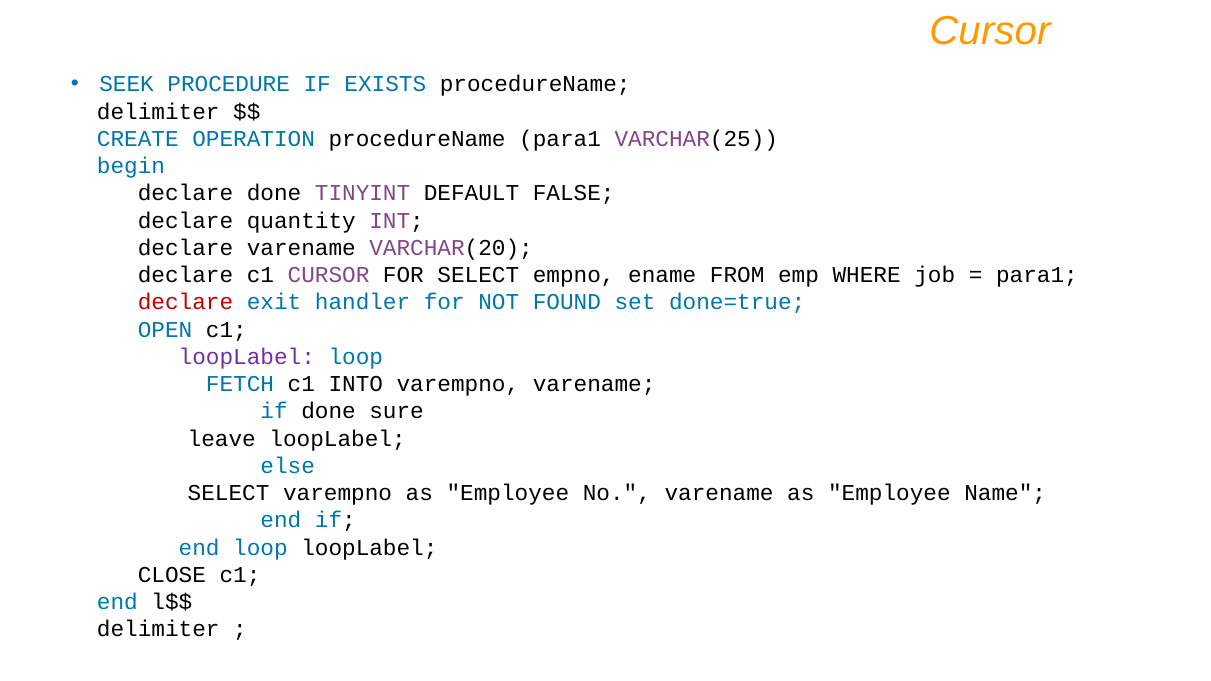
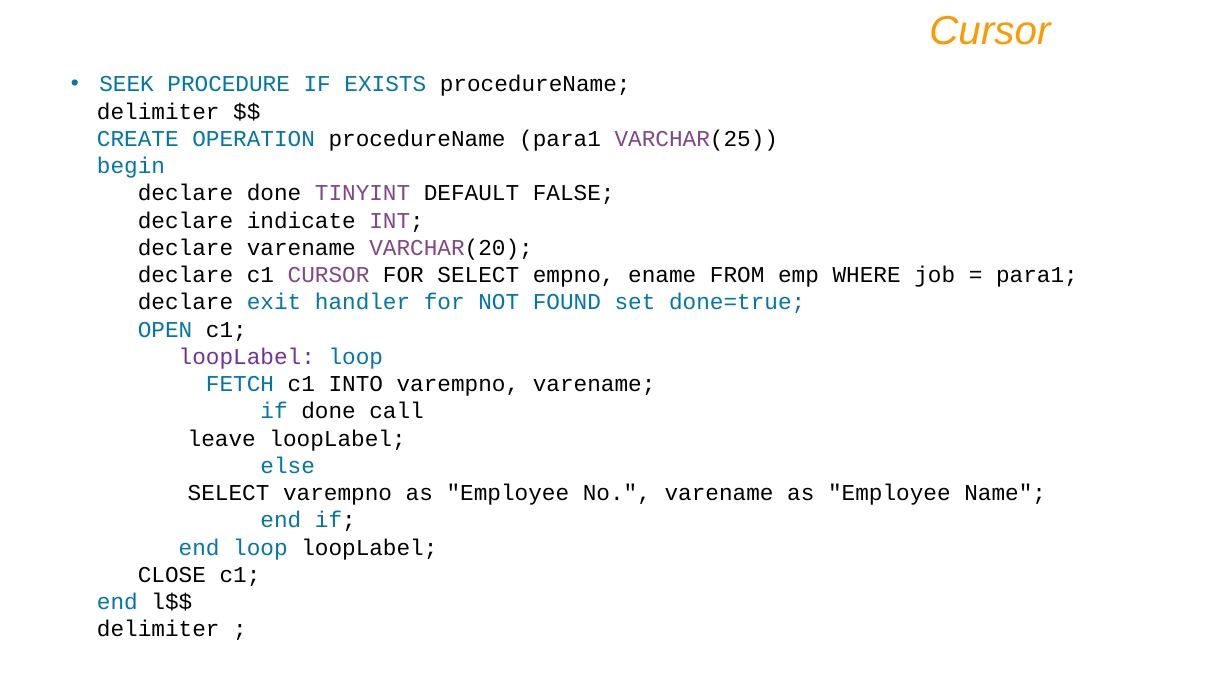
quantity: quantity -> indicate (301, 221)
declare colour: red -> black (185, 302)
sure: sure -> call (397, 411)
